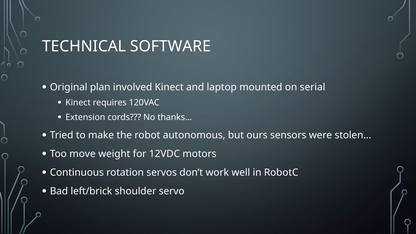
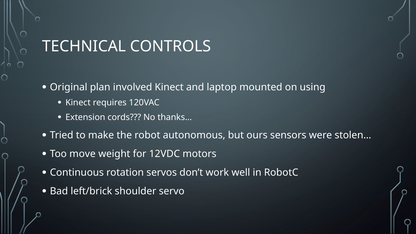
SOFTWARE: SOFTWARE -> CONTROLS (170, 46)
serial: serial -> using (313, 87)
